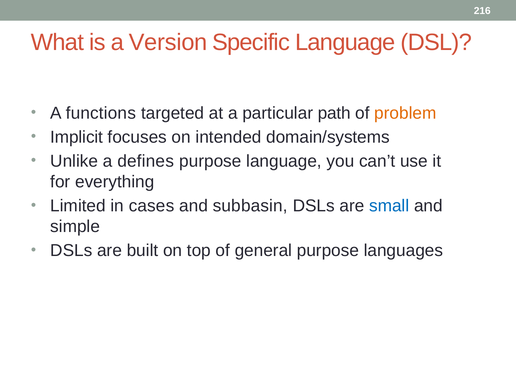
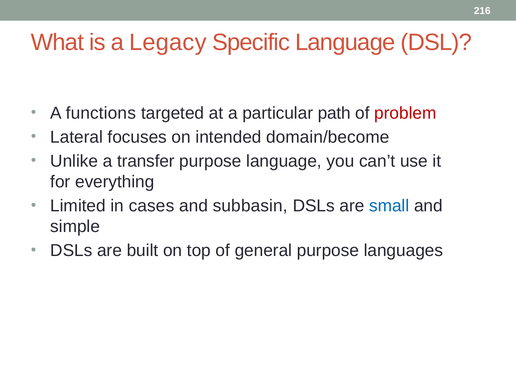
Version: Version -> Legacy (168, 42)
problem colour: orange -> red (405, 113)
Implicit: Implicit -> Lateral (77, 137)
domain/systems: domain/systems -> domain/become (328, 137)
defines: defines -> transfer (146, 161)
